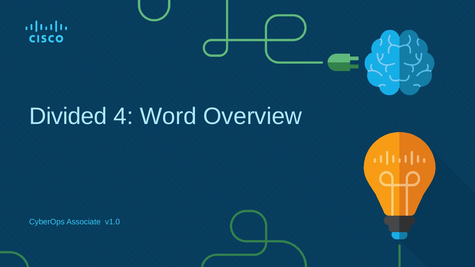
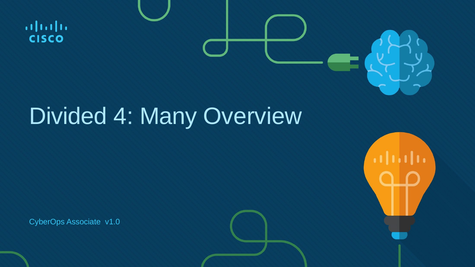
Word: Word -> Many (168, 116)
